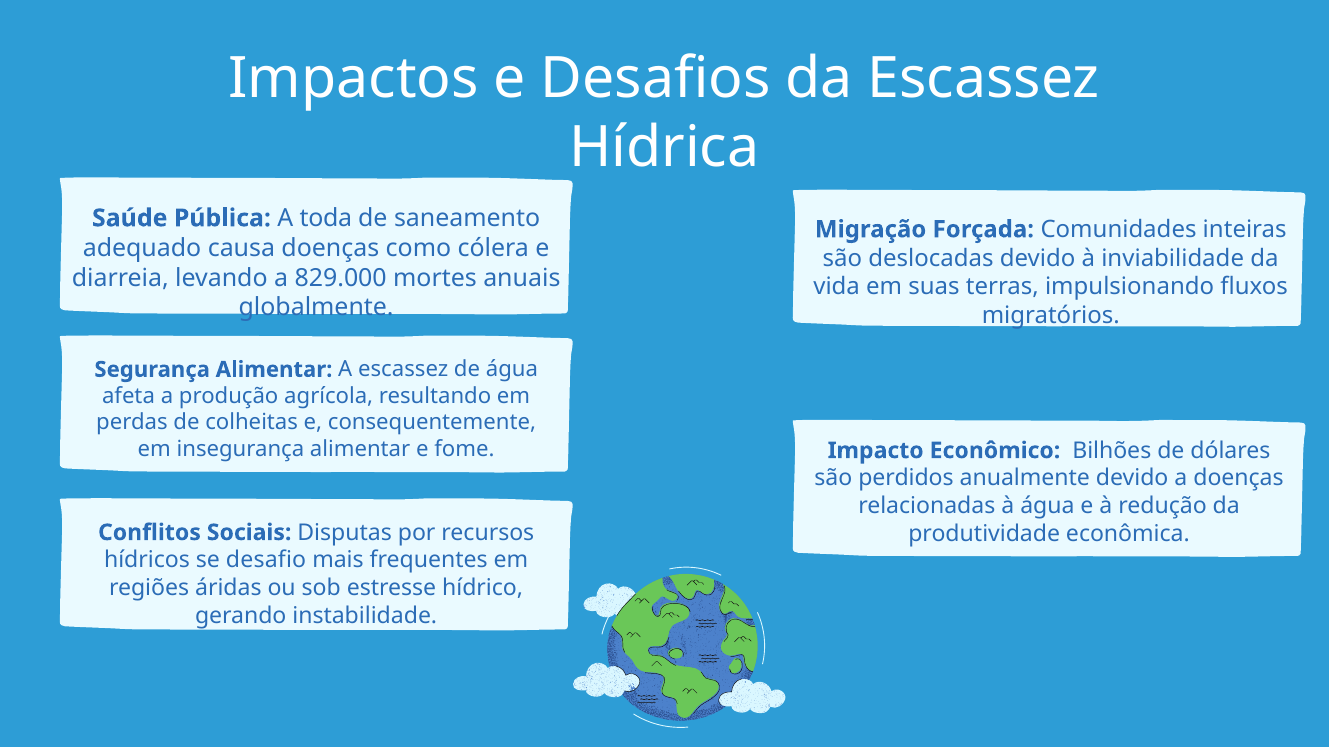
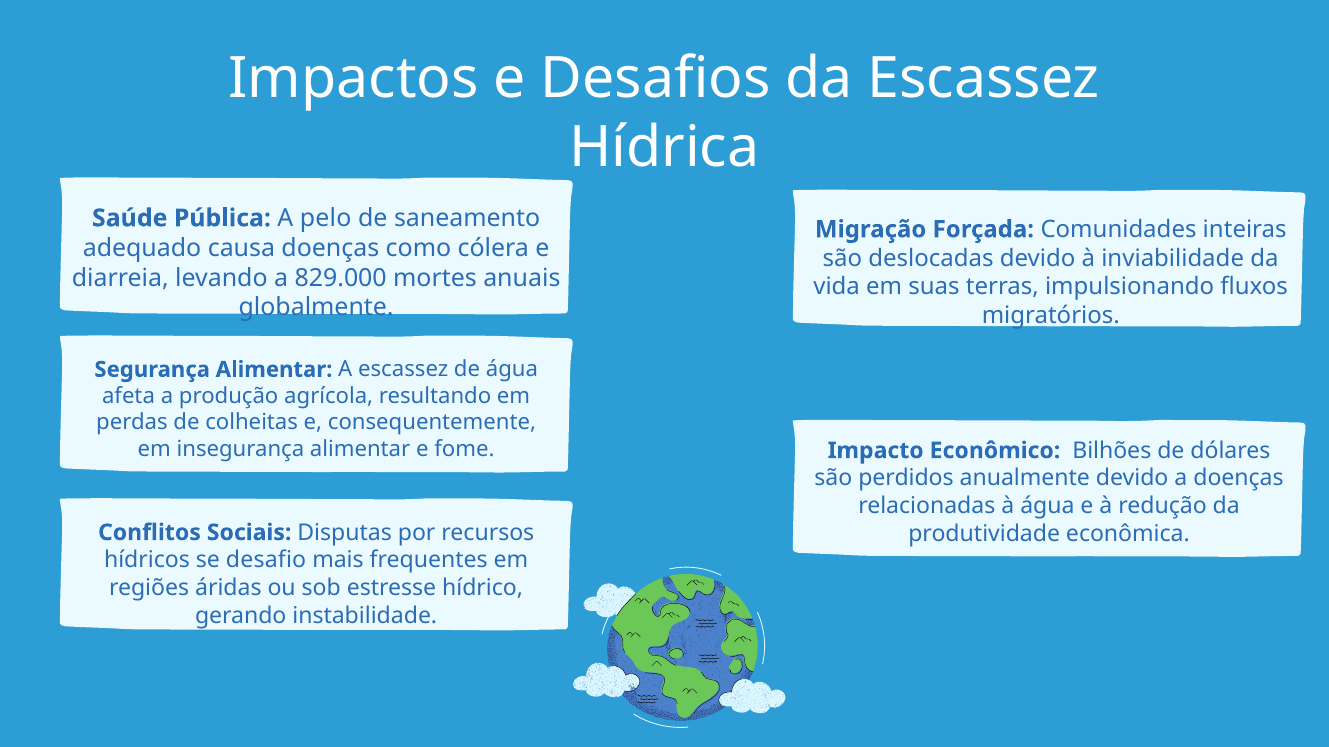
toda: toda -> pelo (326, 218)
